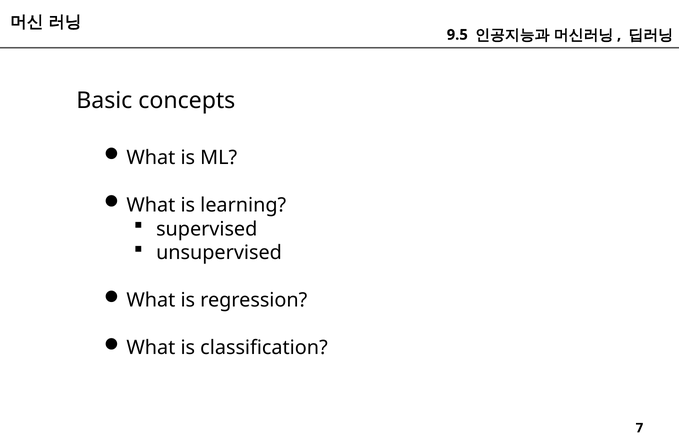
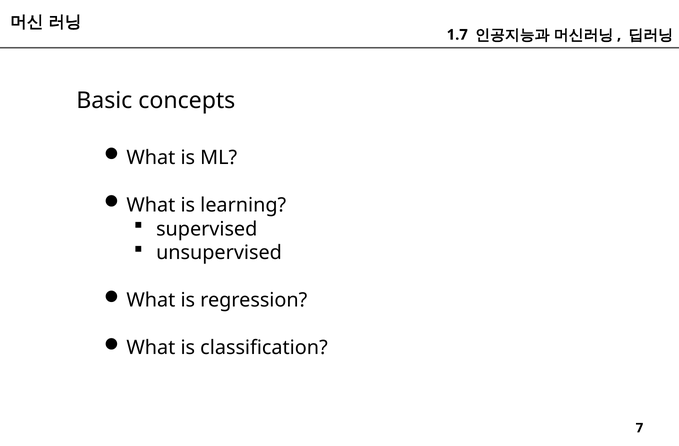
9.5: 9.5 -> 1.7 (457, 35)
